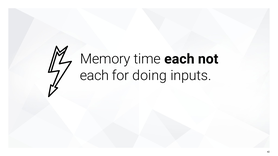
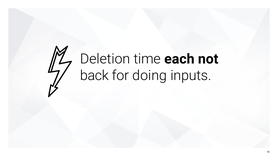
Memory: Memory -> Deletion (105, 59)
each: each -> back (94, 76)
